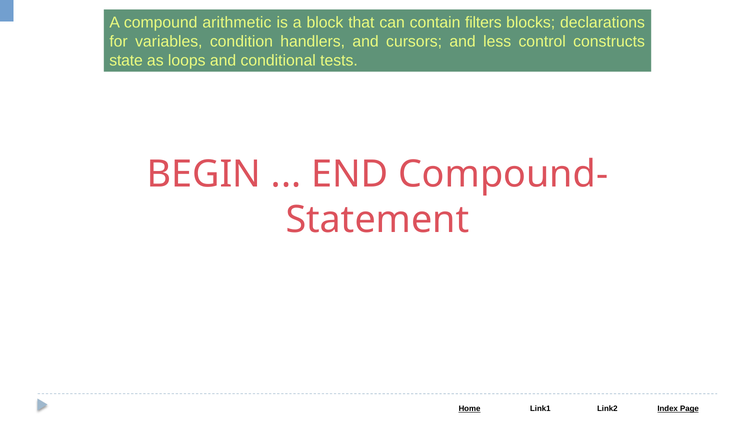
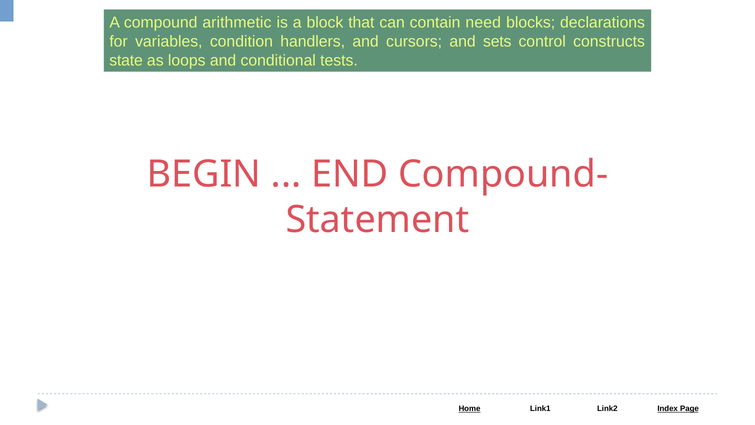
filters: filters -> need (483, 23)
less: less -> sets (497, 42)
